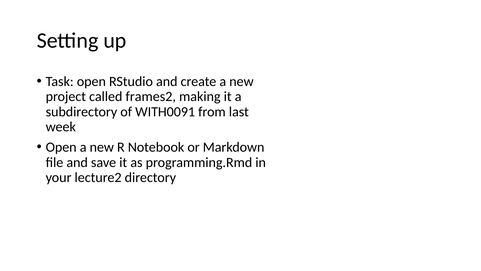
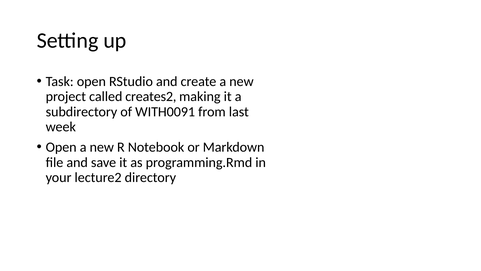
frames2: frames2 -> creates2 (151, 96)
